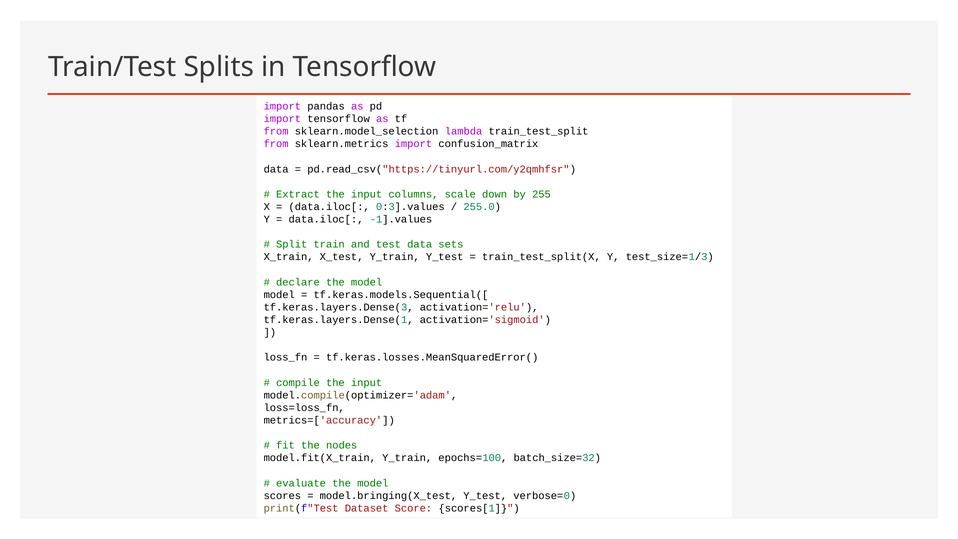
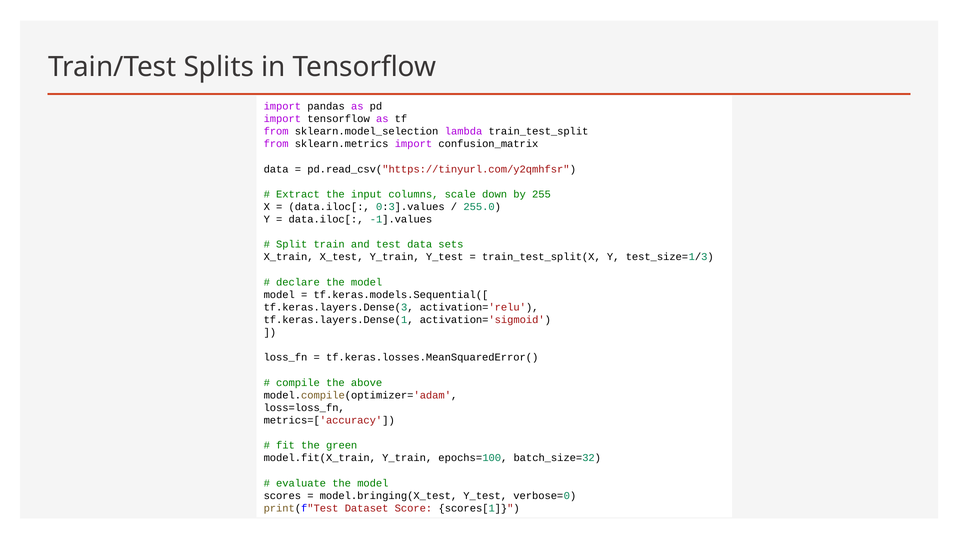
compile the input: input -> above (367, 383)
nodes: nodes -> green (342, 445)
